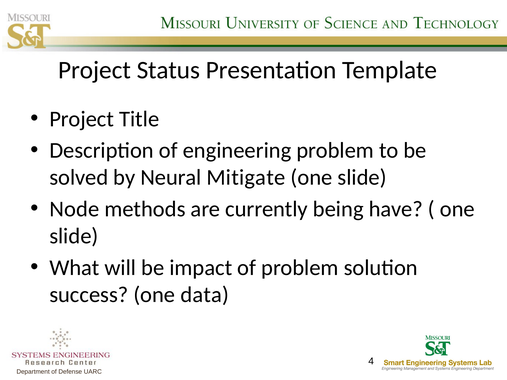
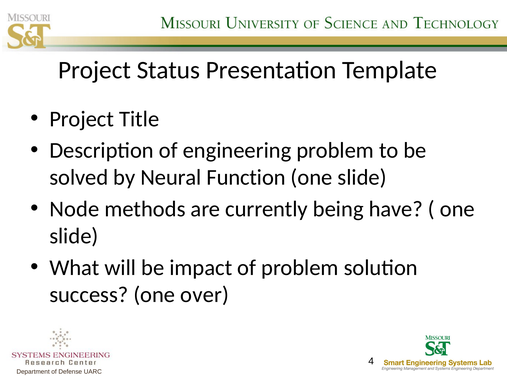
Mitigate: Mitigate -> Function (246, 178)
data: data -> over (205, 295)
